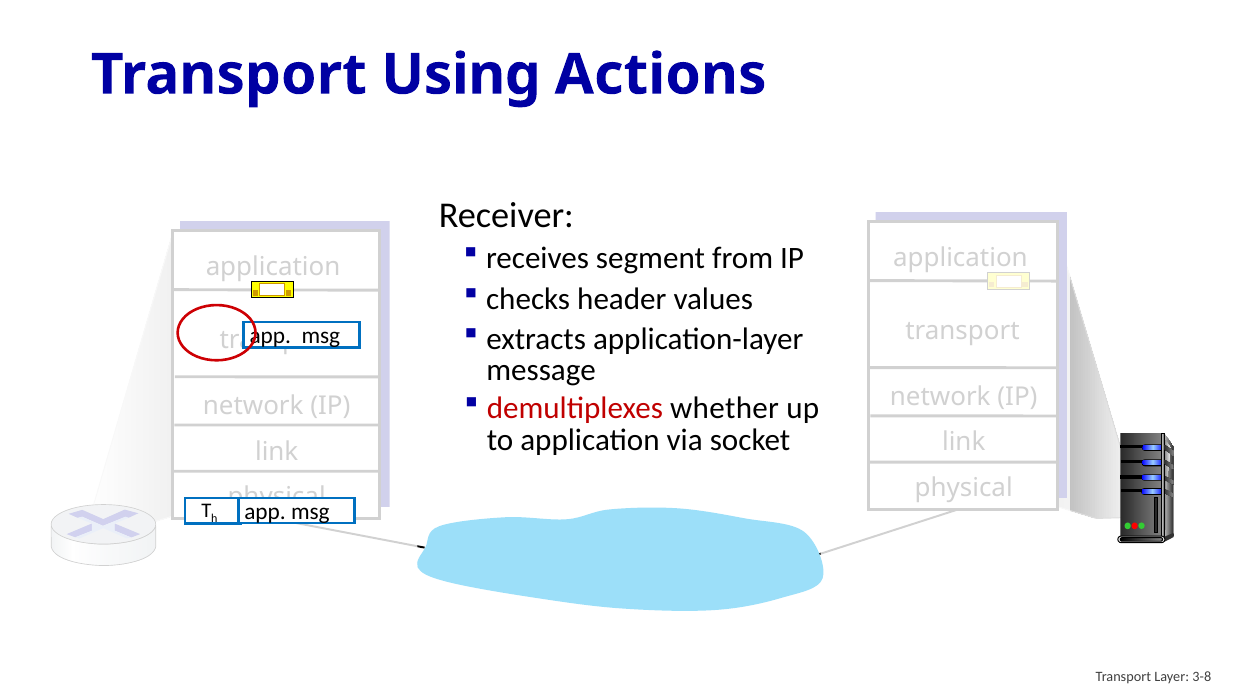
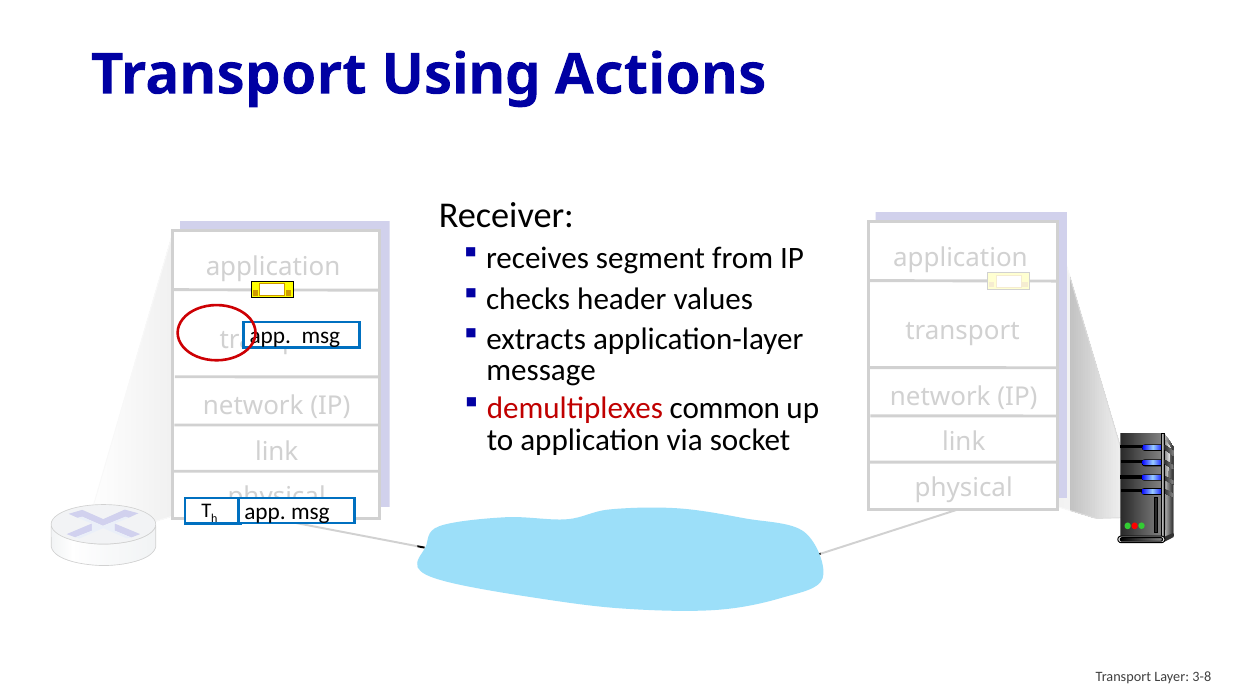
whether: whether -> common (725, 408)
